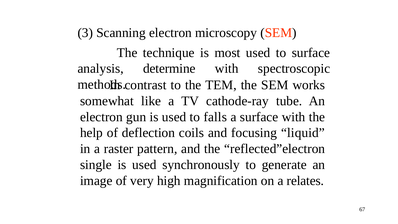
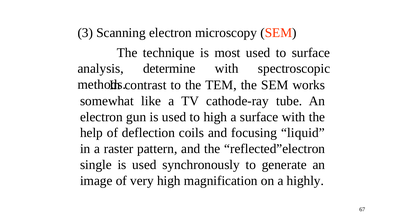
to falls: falls -> high (215, 117)
relates: relates -> highly (305, 181)
